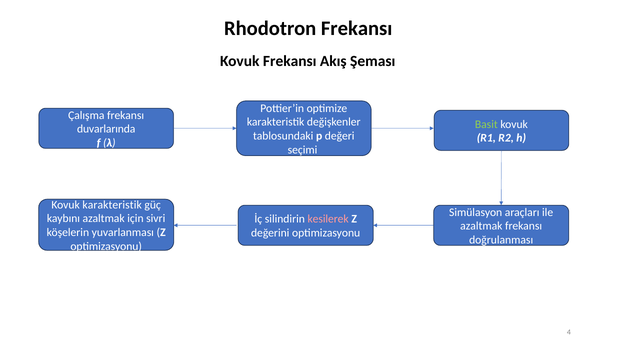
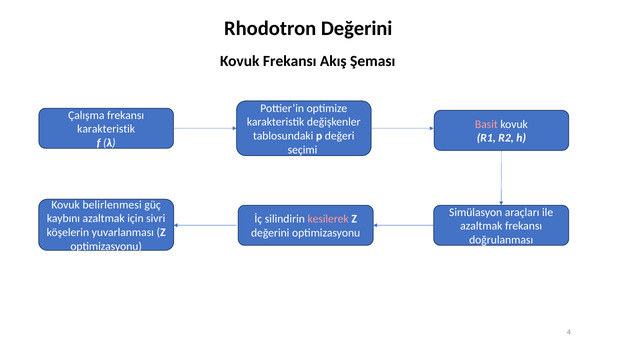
Rhodotron Frekansı: Frekansı -> Değerini (357, 28)
Basit colour: light green -> pink (486, 124)
duvarlarında: duvarlarında -> karakteristik (106, 129)
Kovuk karakteristik: karakteristik -> belirlenmesi (112, 204)
